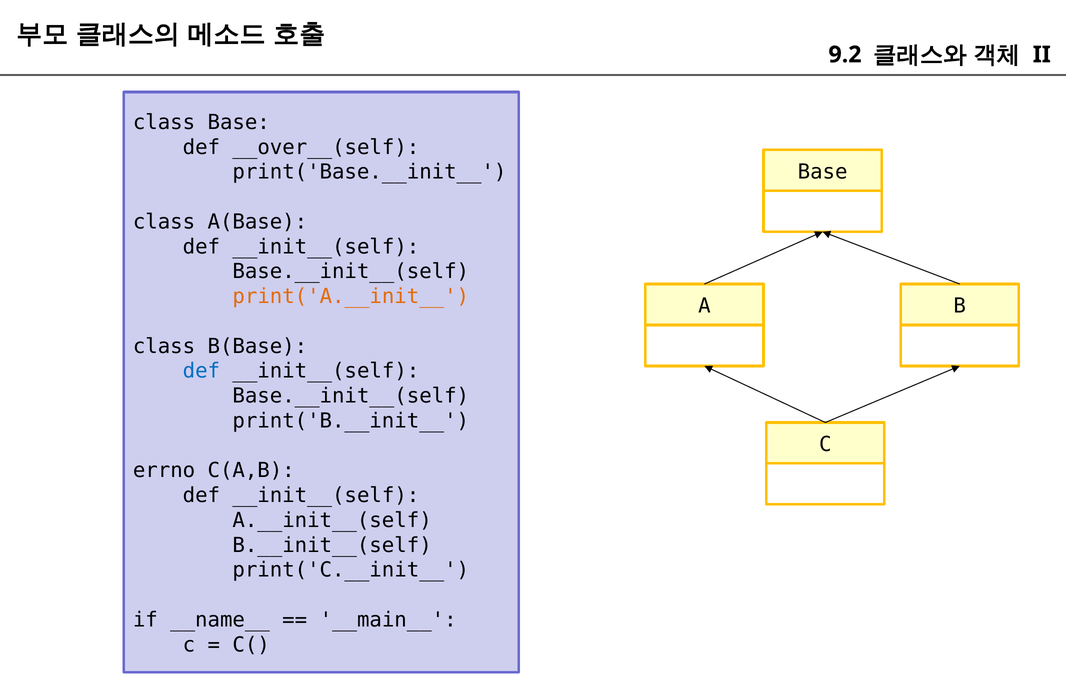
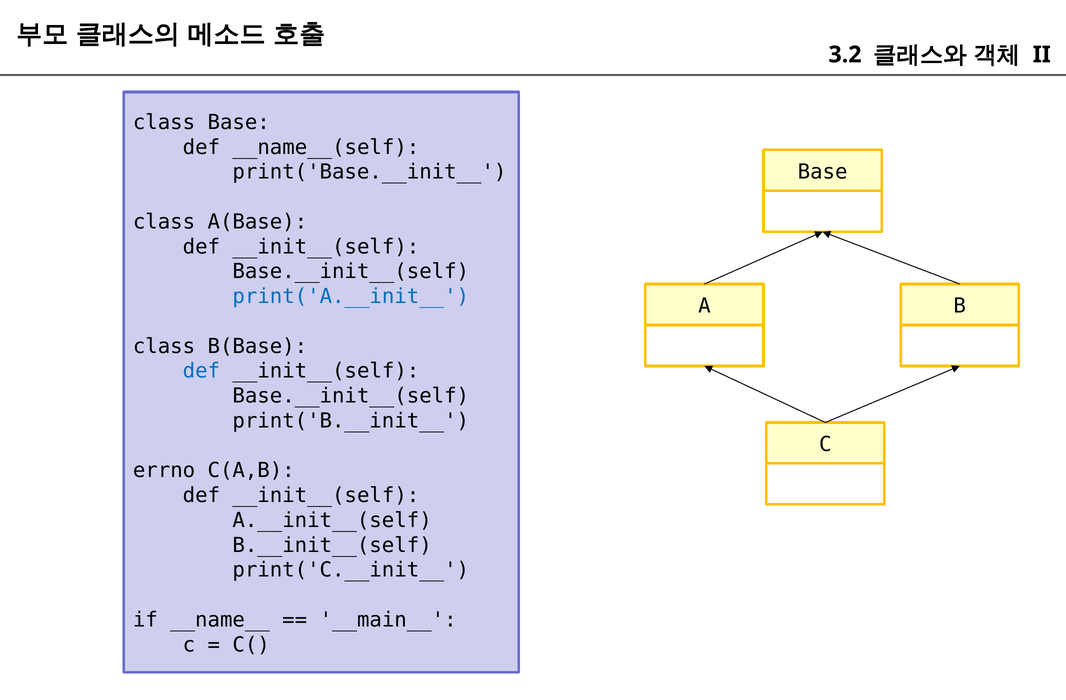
9.2: 9.2 -> 3.2 (845, 55)
__over__(self: __over__(self -> __name__(self (326, 147)
print('A.__init__ colour: orange -> blue (351, 296)
